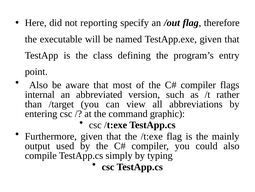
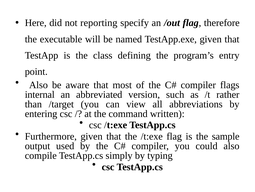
graphic: graphic -> written (167, 113)
mainly: mainly -> sample (226, 136)
